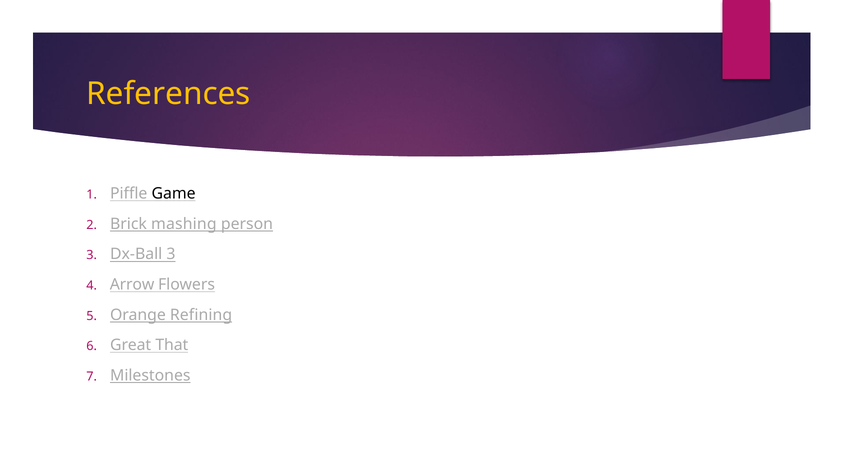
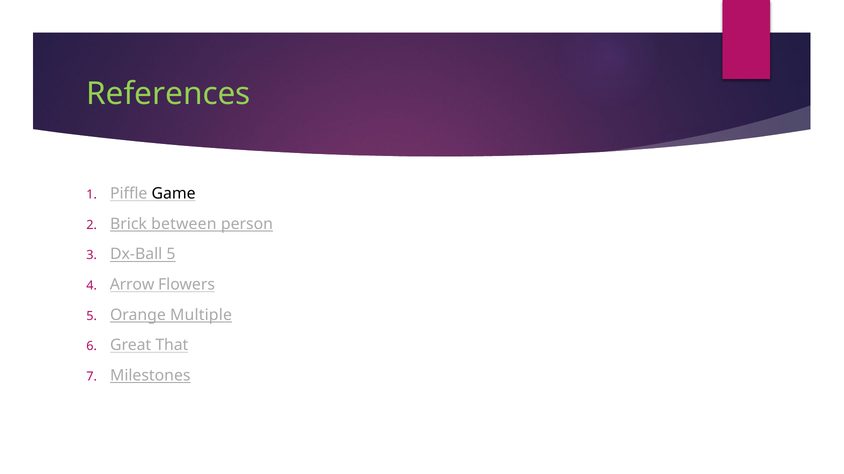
References colour: yellow -> light green (168, 94)
mashing: mashing -> between (184, 224)
Dx-Ball 3: 3 -> 5 (171, 255)
Refining: Refining -> Multiple (201, 315)
